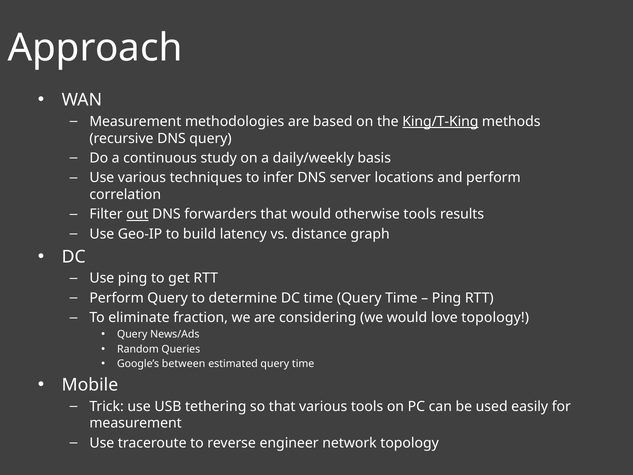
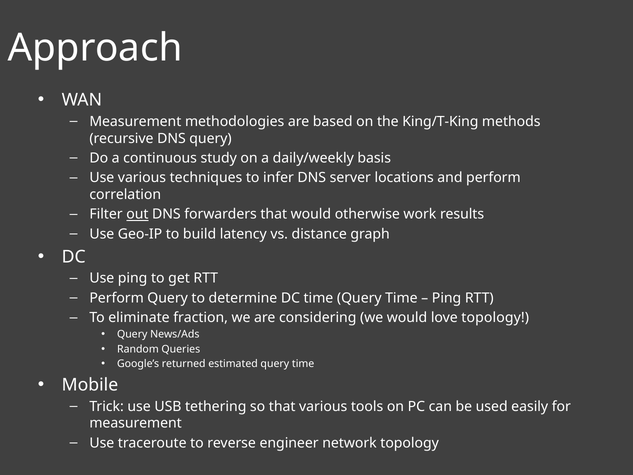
King/T-King underline: present -> none (440, 122)
otherwise tools: tools -> work (420, 214)
between: between -> returned (184, 364)
